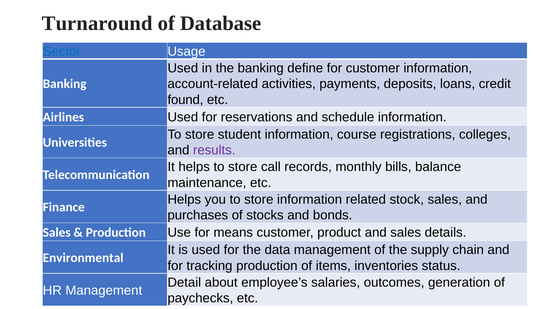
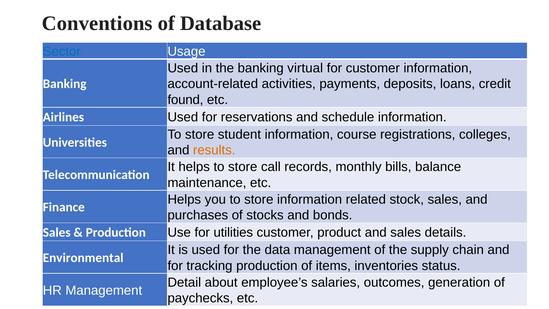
Turnaround: Turnaround -> Conventions (97, 24)
define: define -> virtual (305, 68)
results colour: purple -> orange (214, 150)
means: means -> utilities (233, 232)
